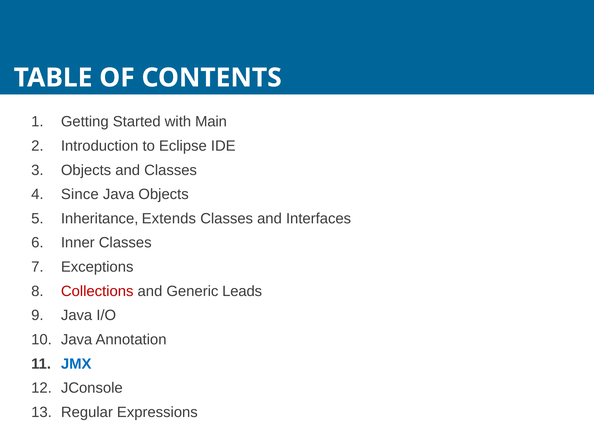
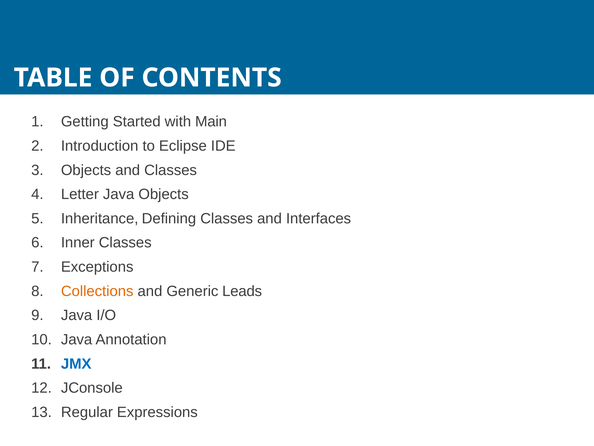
Since: Since -> Letter (80, 194)
Extends: Extends -> Defining (169, 218)
Collections colour: red -> orange (97, 291)
